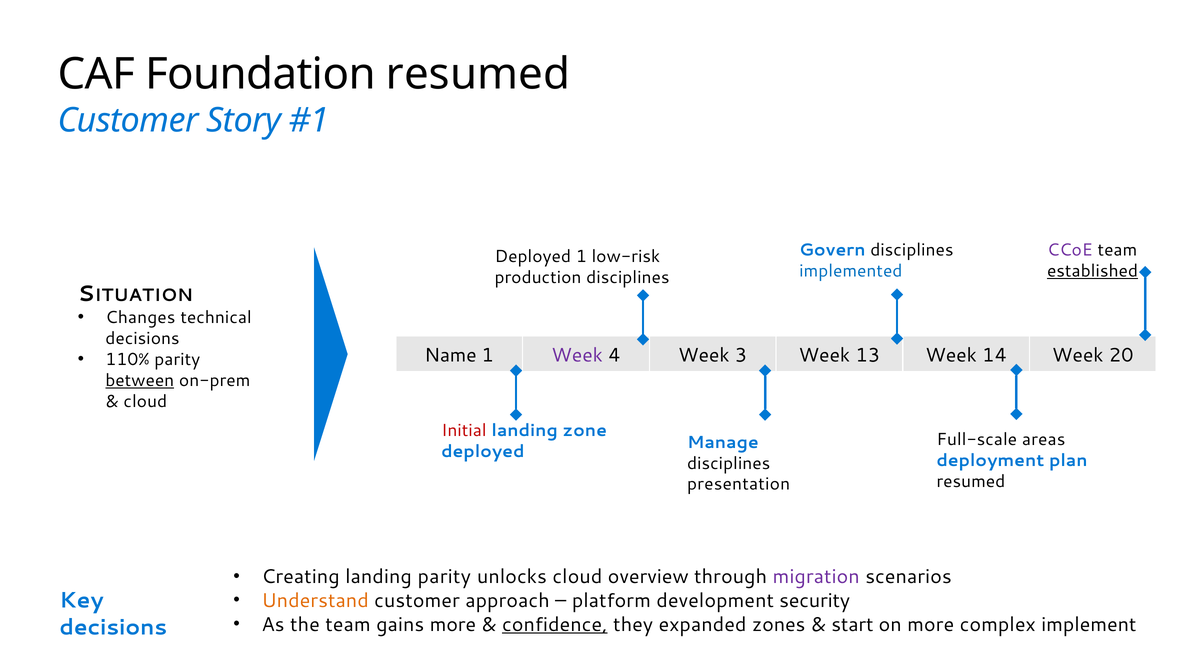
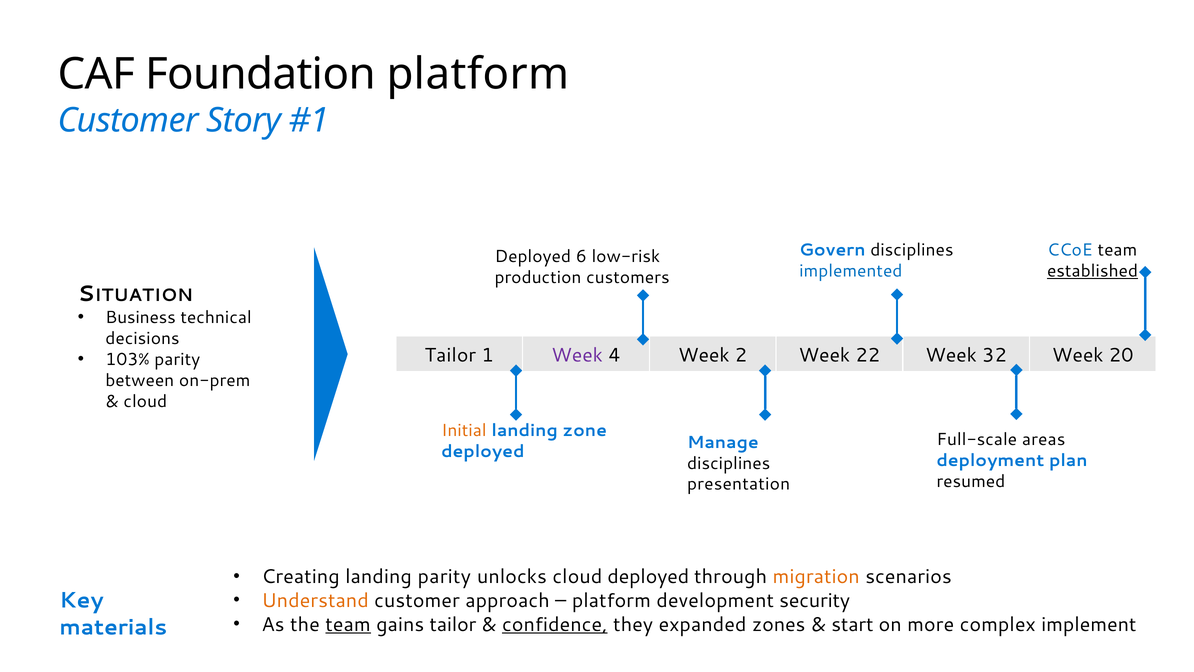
Foundation resumed: resumed -> platform (478, 74)
CCoE colour: purple -> blue (1070, 250)
Deployed 1: 1 -> 6 (581, 256)
production disciplines: disciplines -> customers (628, 277)
Changes: Changes -> Business (141, 317)
Name: Name -> Tailor (450, 355)
3: 3 -> 2 (741, 355)
13: 13 -> 22 (868, 355)
14: 14 -> 32 (994, 355)
110%: 110% -> 103% (127, 359)
between underline: present -> none (140, 380)
Initial colour: red -> orange (464, 430)
cloud overview: overview -> deployed (648, 576)
migration colour: purple -> orange (816, 576)
team underline: none -> present (348, 624)
gains more: more -> tailor (453, 624)
decisions: decisions -> materials (113, 627)
